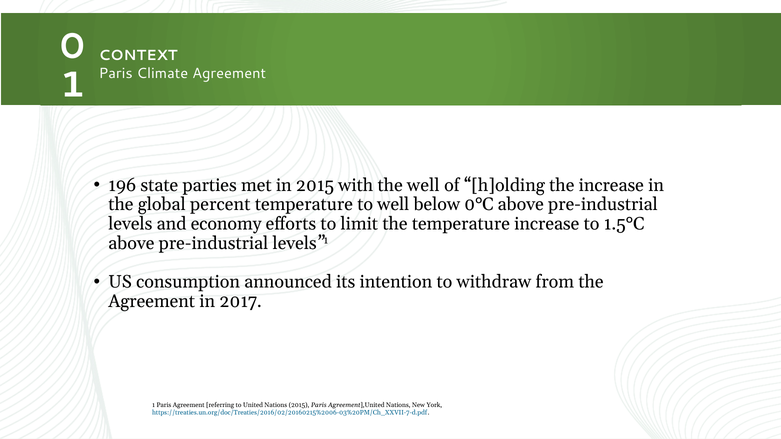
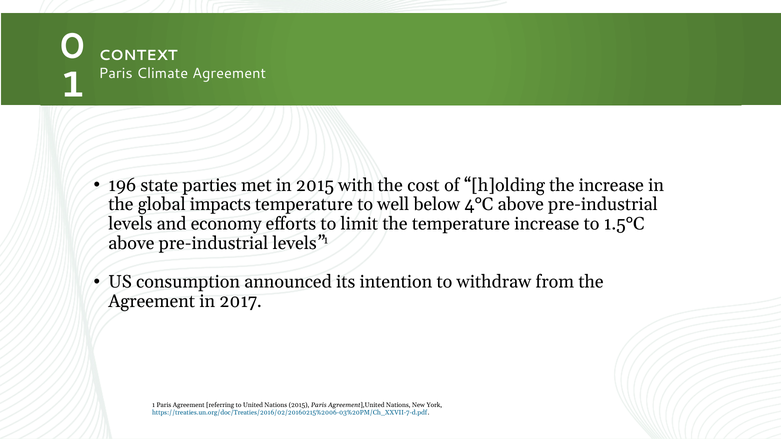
the well: well -> cost (423, 185)
percent: percent -> impacts (220, 205)
0°C: 0°C -> 4°C (479, 205)
